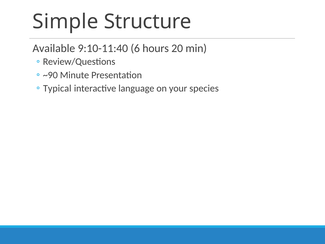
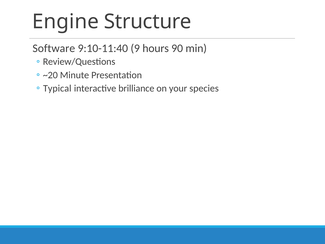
Simple: Simple -> Engine (66, 22)
Available: Available -> Software (54, 48)
6: 6 -> 9 (135, 48)
20: 20 -> 90 (177, 48)
~90: ~90 -> ~20 (50, 75)
language: language -> brilliance (136, 88)
